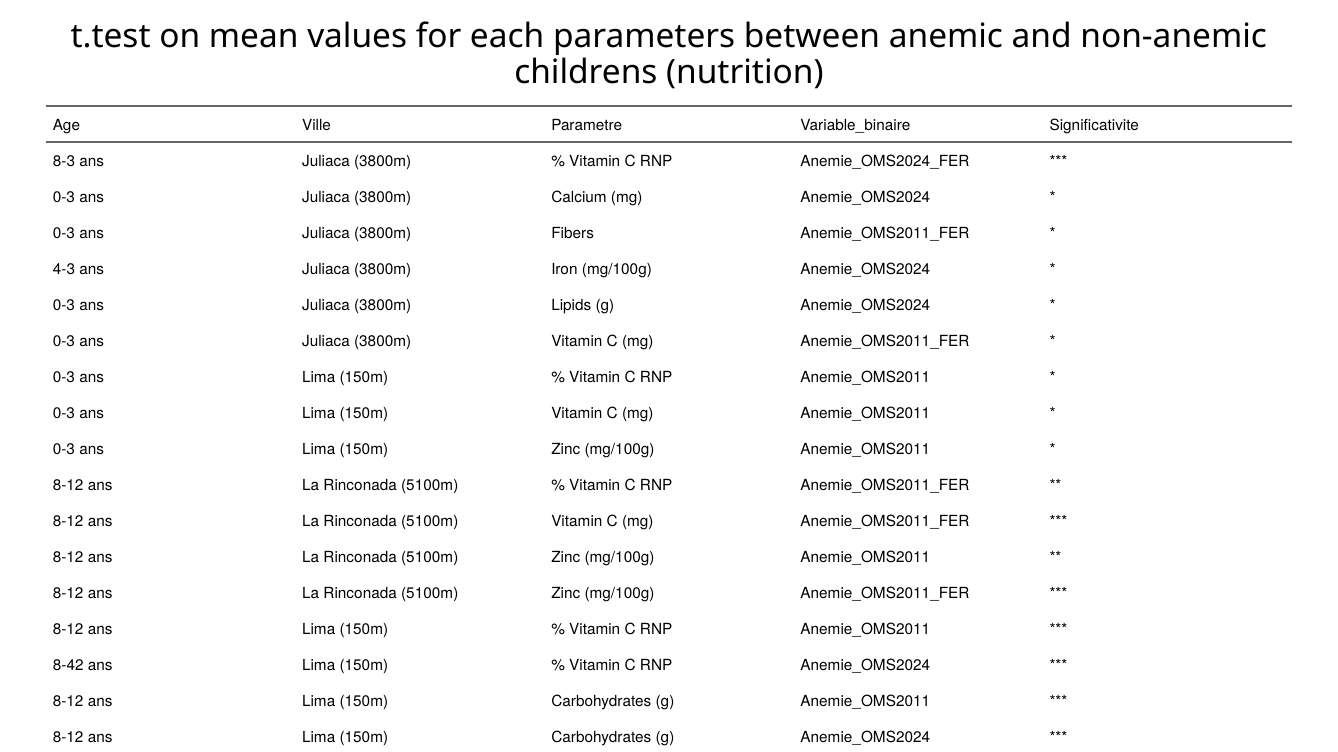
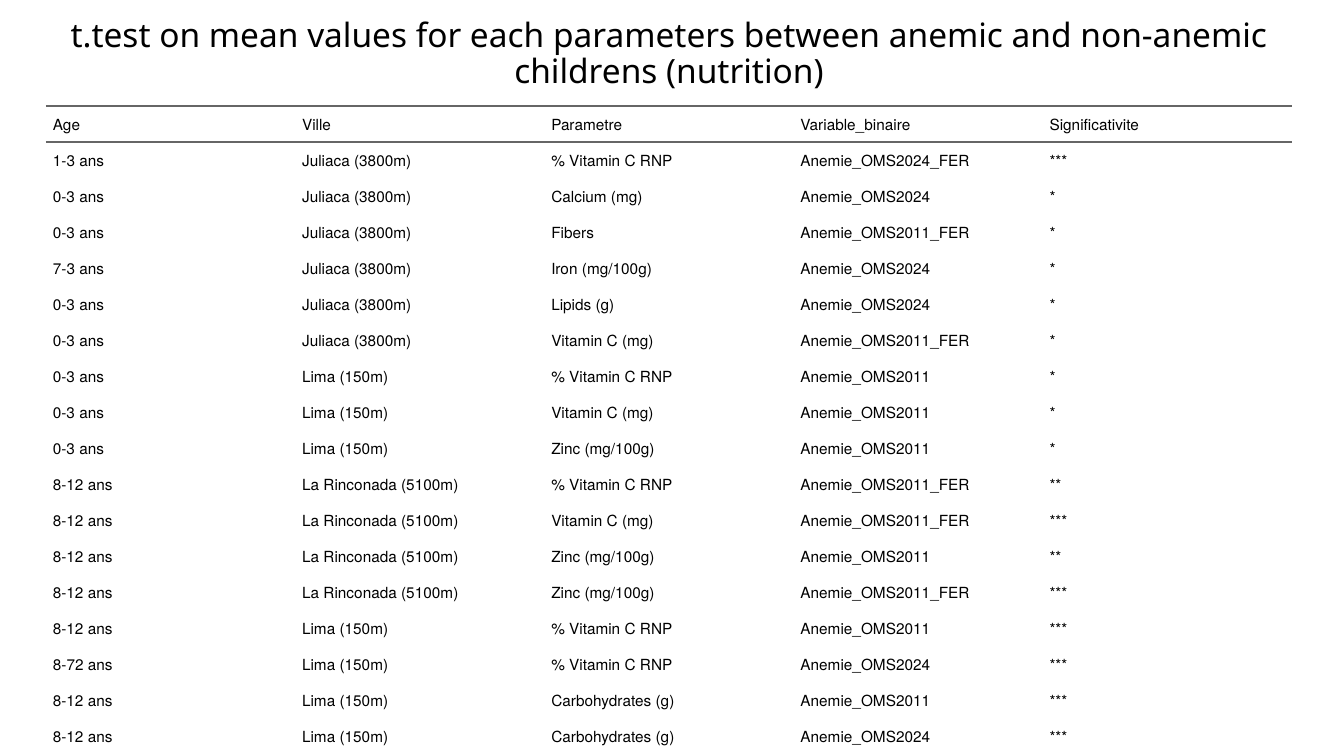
8-3: 8-3 -> 1-3 (64, 162)
4-3: 4-3 -> 7-3 (64, 270)
8-42: 8-42 -> 8-72 (68, 666)
